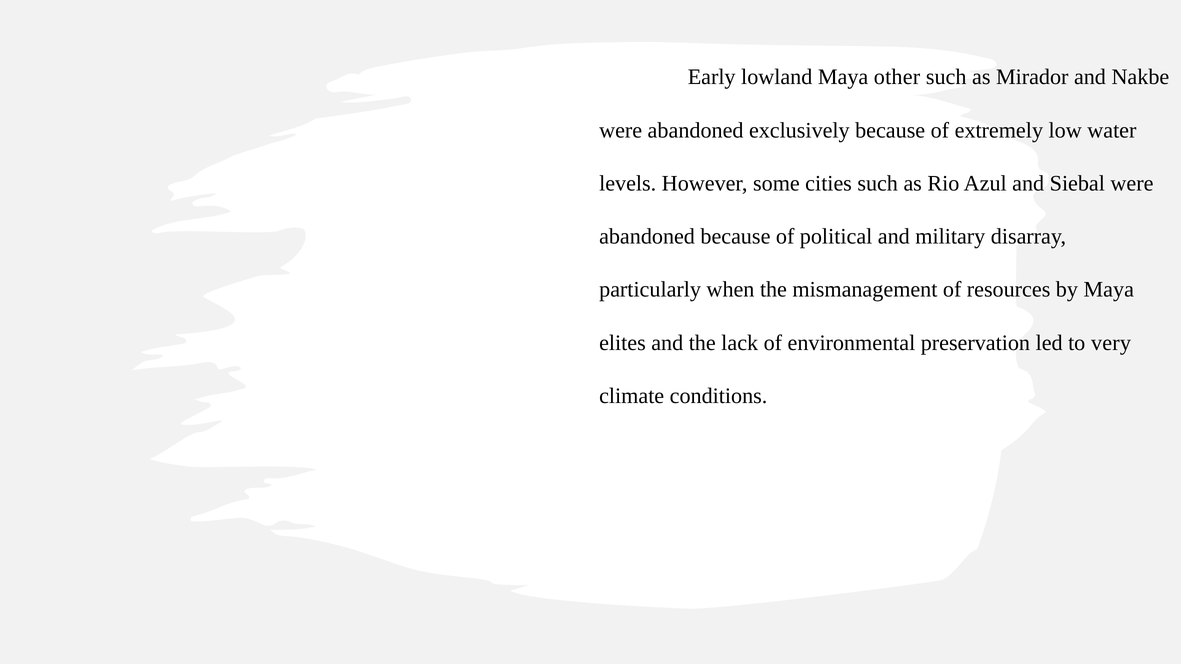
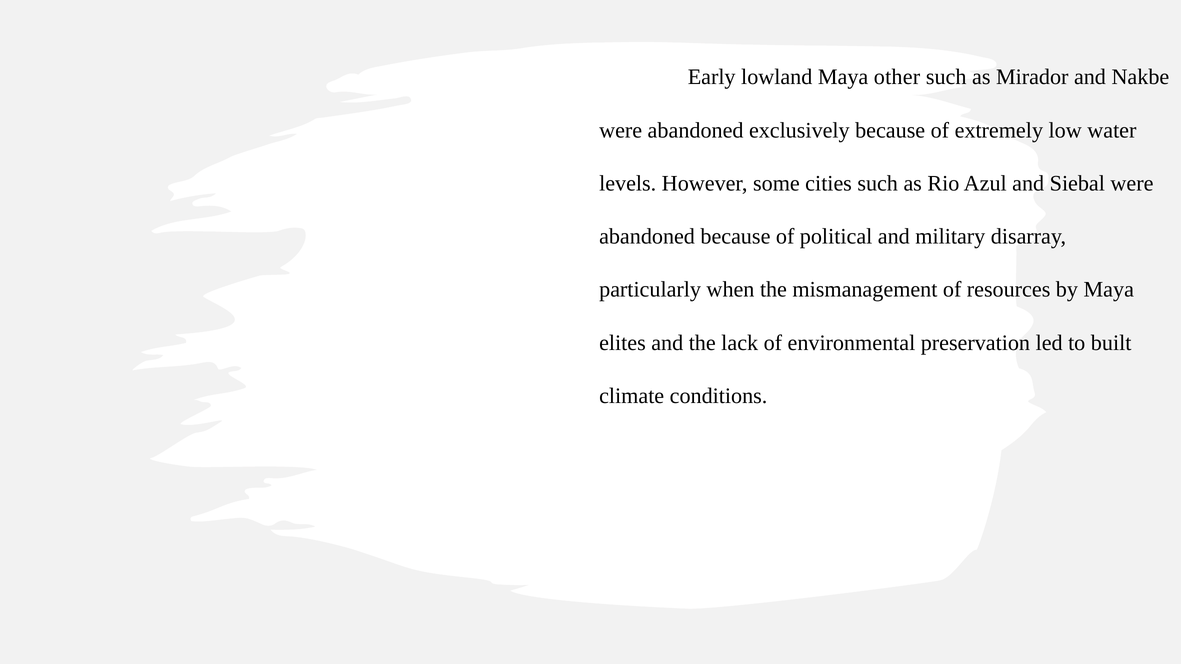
very: very -> built (1111, 343)
